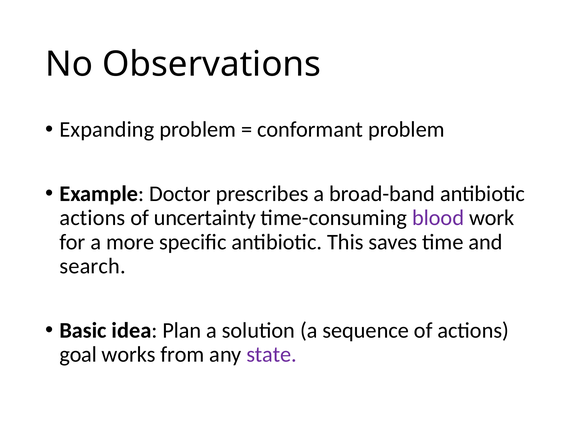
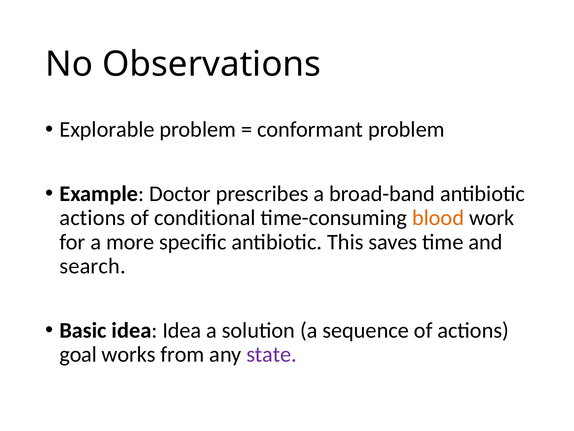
Expanding: Expanding -> Explorable (107, 129)
uncertainty: uncertainty -> conditional (205, 218)
blood colour: purple -> orange (438, 218)
idea Plan: Plan -> Idea (182, 330)
